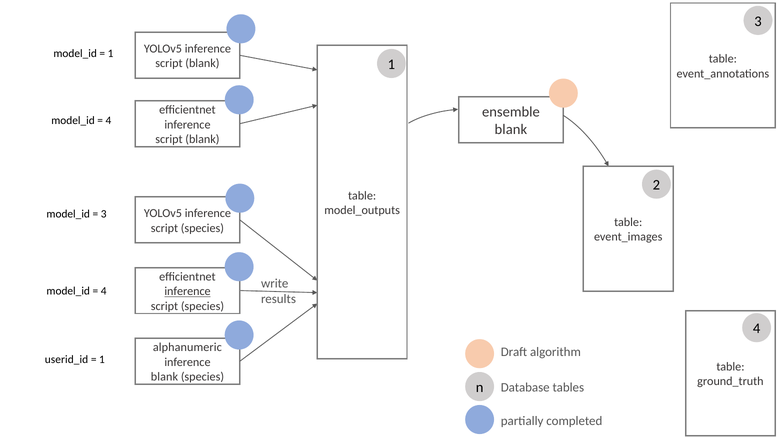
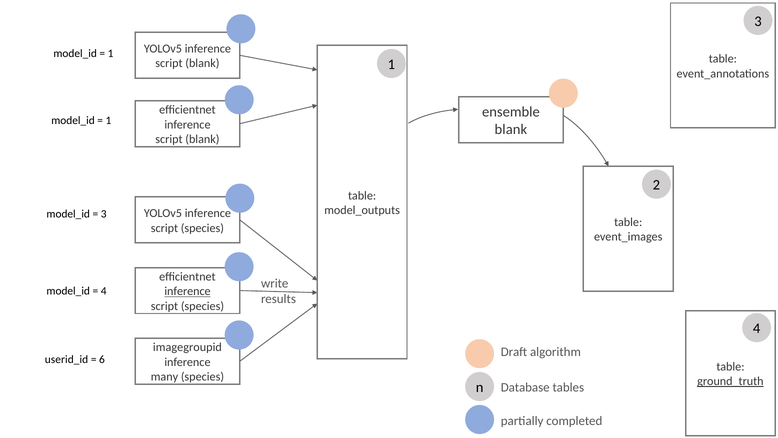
4: 4 -> 1 (108, 120)
alphanumeric: alphanumeric -> imagegroupid (187, 347)
1: 1 -> 6 (102, 359)
blank: blank -> many (164, 376)
ground_truth underline: none -> present (730, 381)
